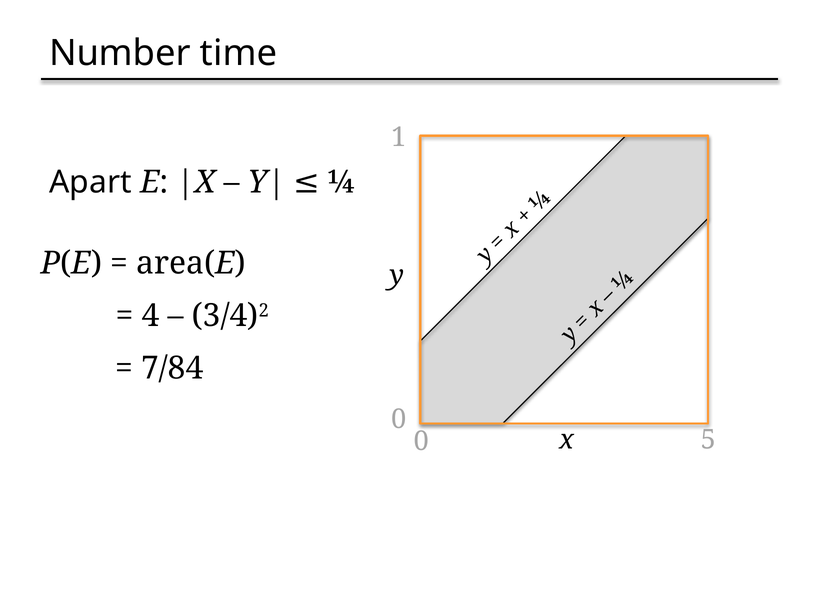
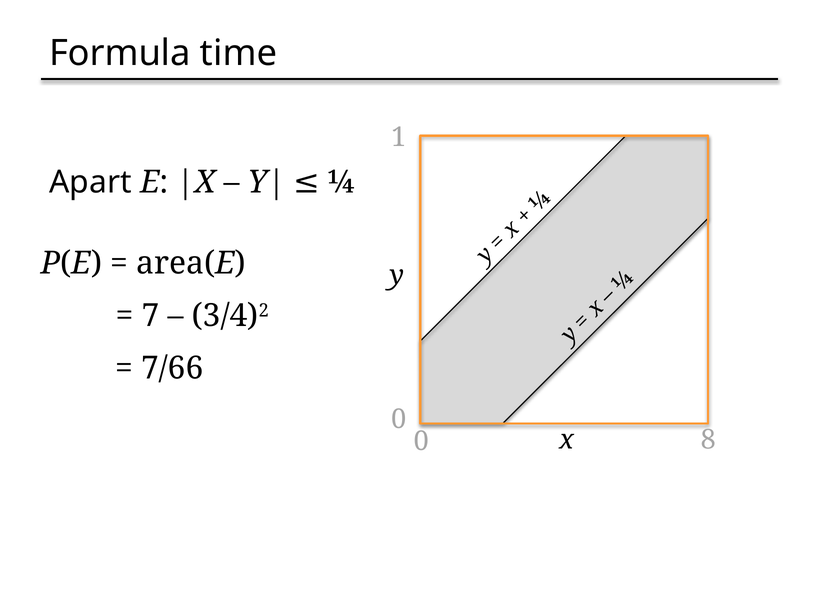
Number: Number -> Formula (120, 53)
4: 4 -> 7 (151, 316)
7/84: 7/84 -> 7/66 (172, 368)
5: 5 -> 8 (708, 440)
